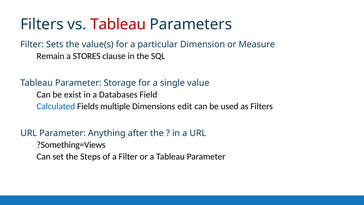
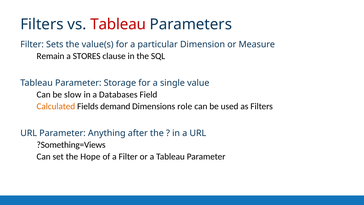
exist: exist -> slow (73, 95)
Calculated colour: blue -> orange (56, 106)
multiple: multiple -> demand (115, 106)
edit: edit -> role (185, 106)
Steps: Steps -> Hope (90, 156)
